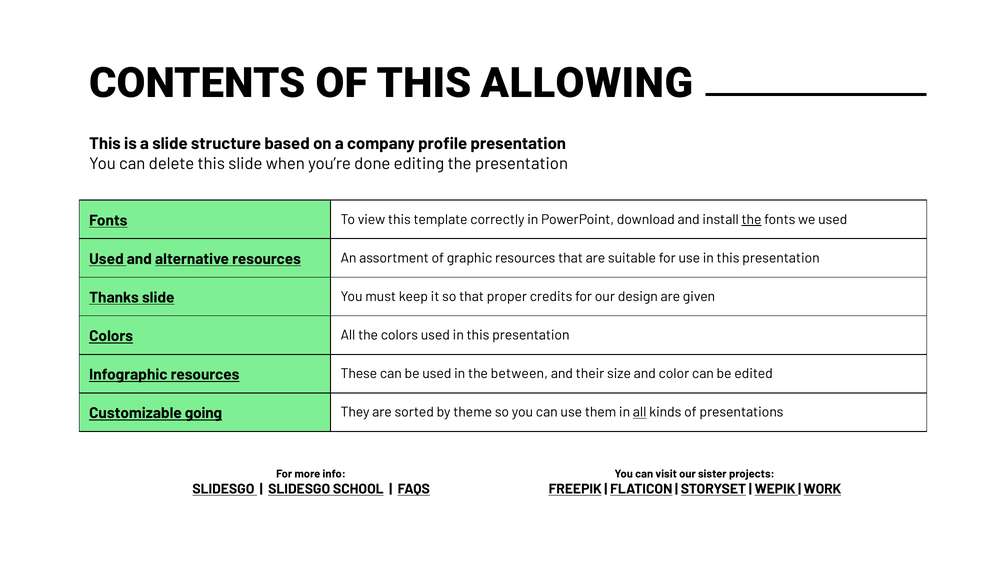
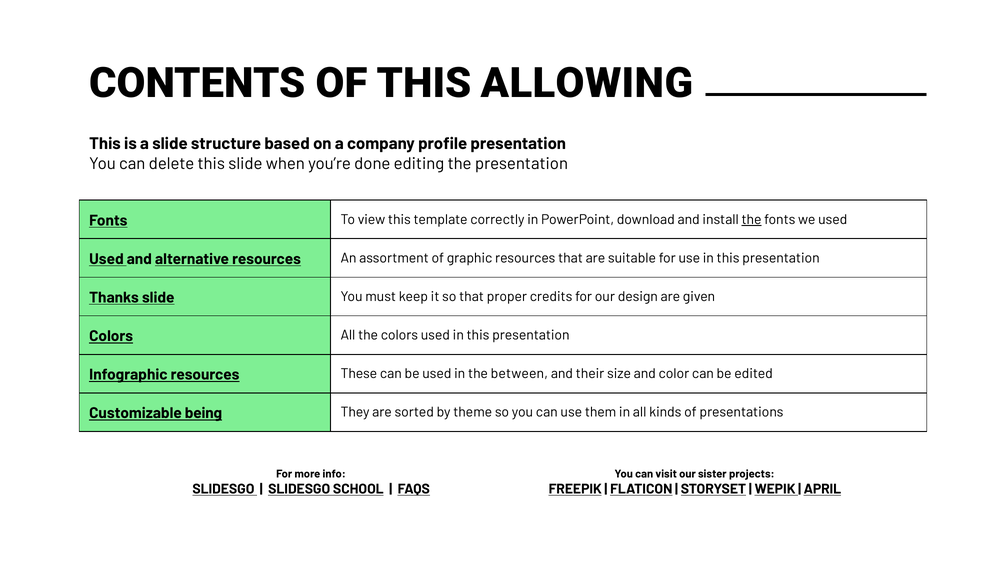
going: going -> being (203, 413)
all underline: present -> none (640, 412)
WORK: WORK -> APRIL (822, 489)
